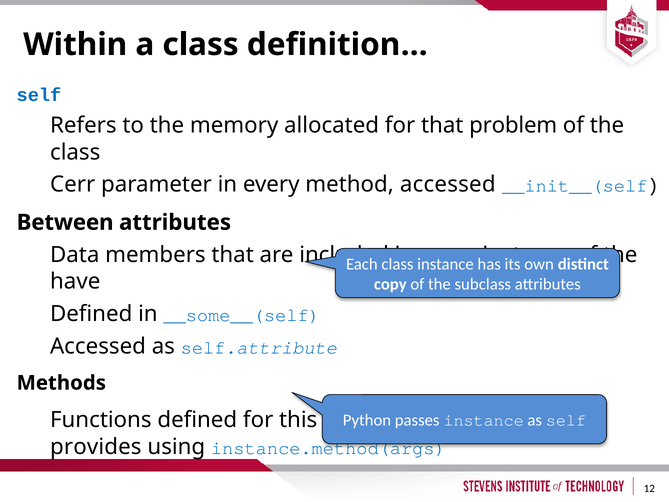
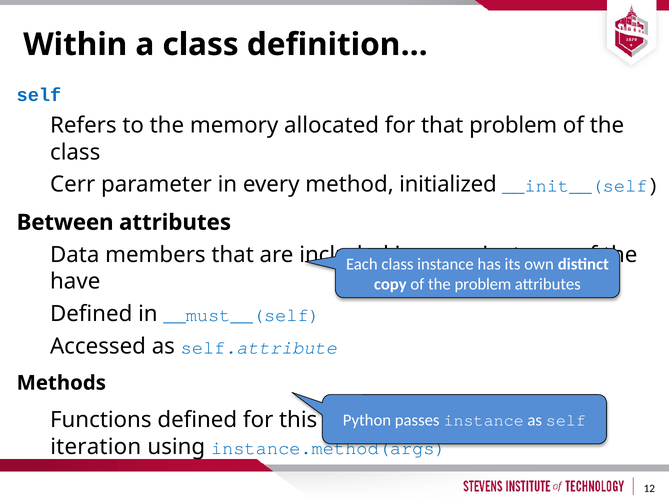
method accessed: accessed -> initialized (448, 184)
the subclass: subclass -> problem (483, 284)
__some__(self: __some__(self -> __must__(self (242, 315)
provides: provides -> iteration (96, 446)
